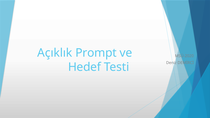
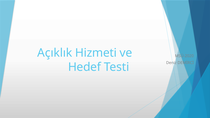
Prompt: Prompt -> Hizmeti (96, 53)
